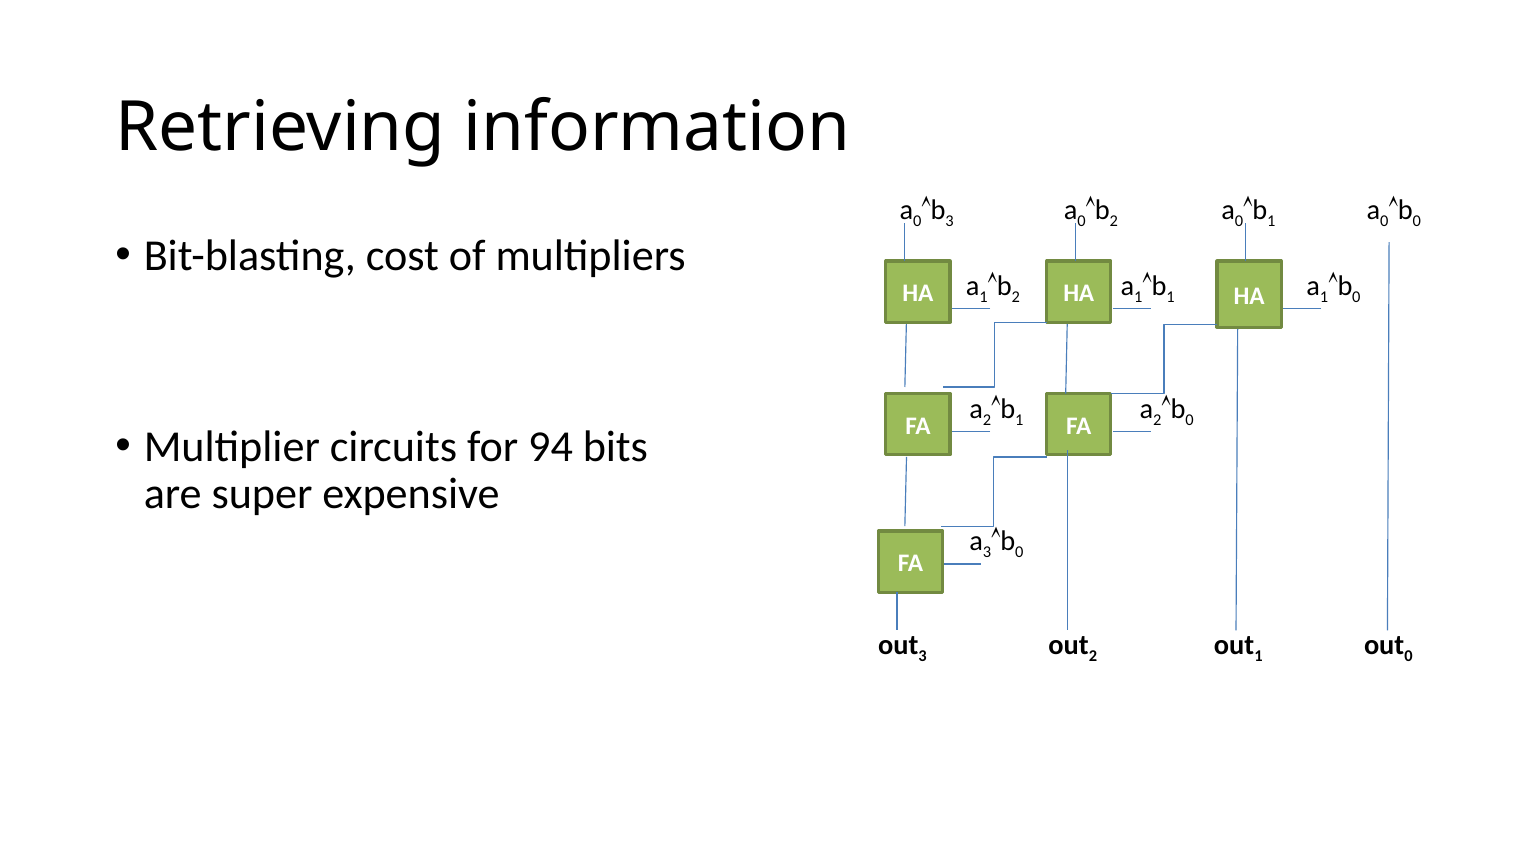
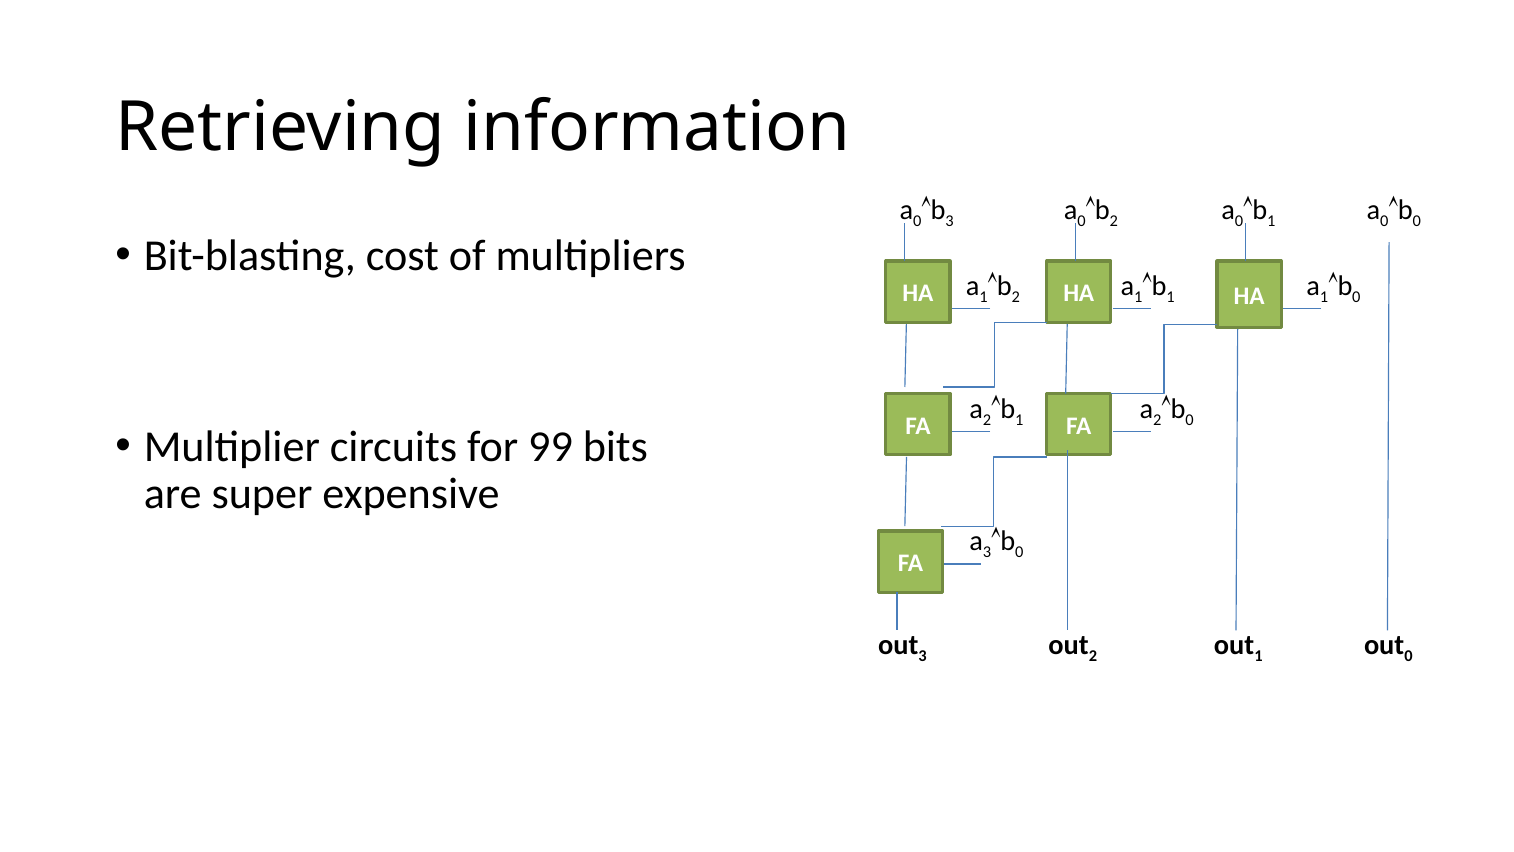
94: 94 -> 99 (551, 446)
